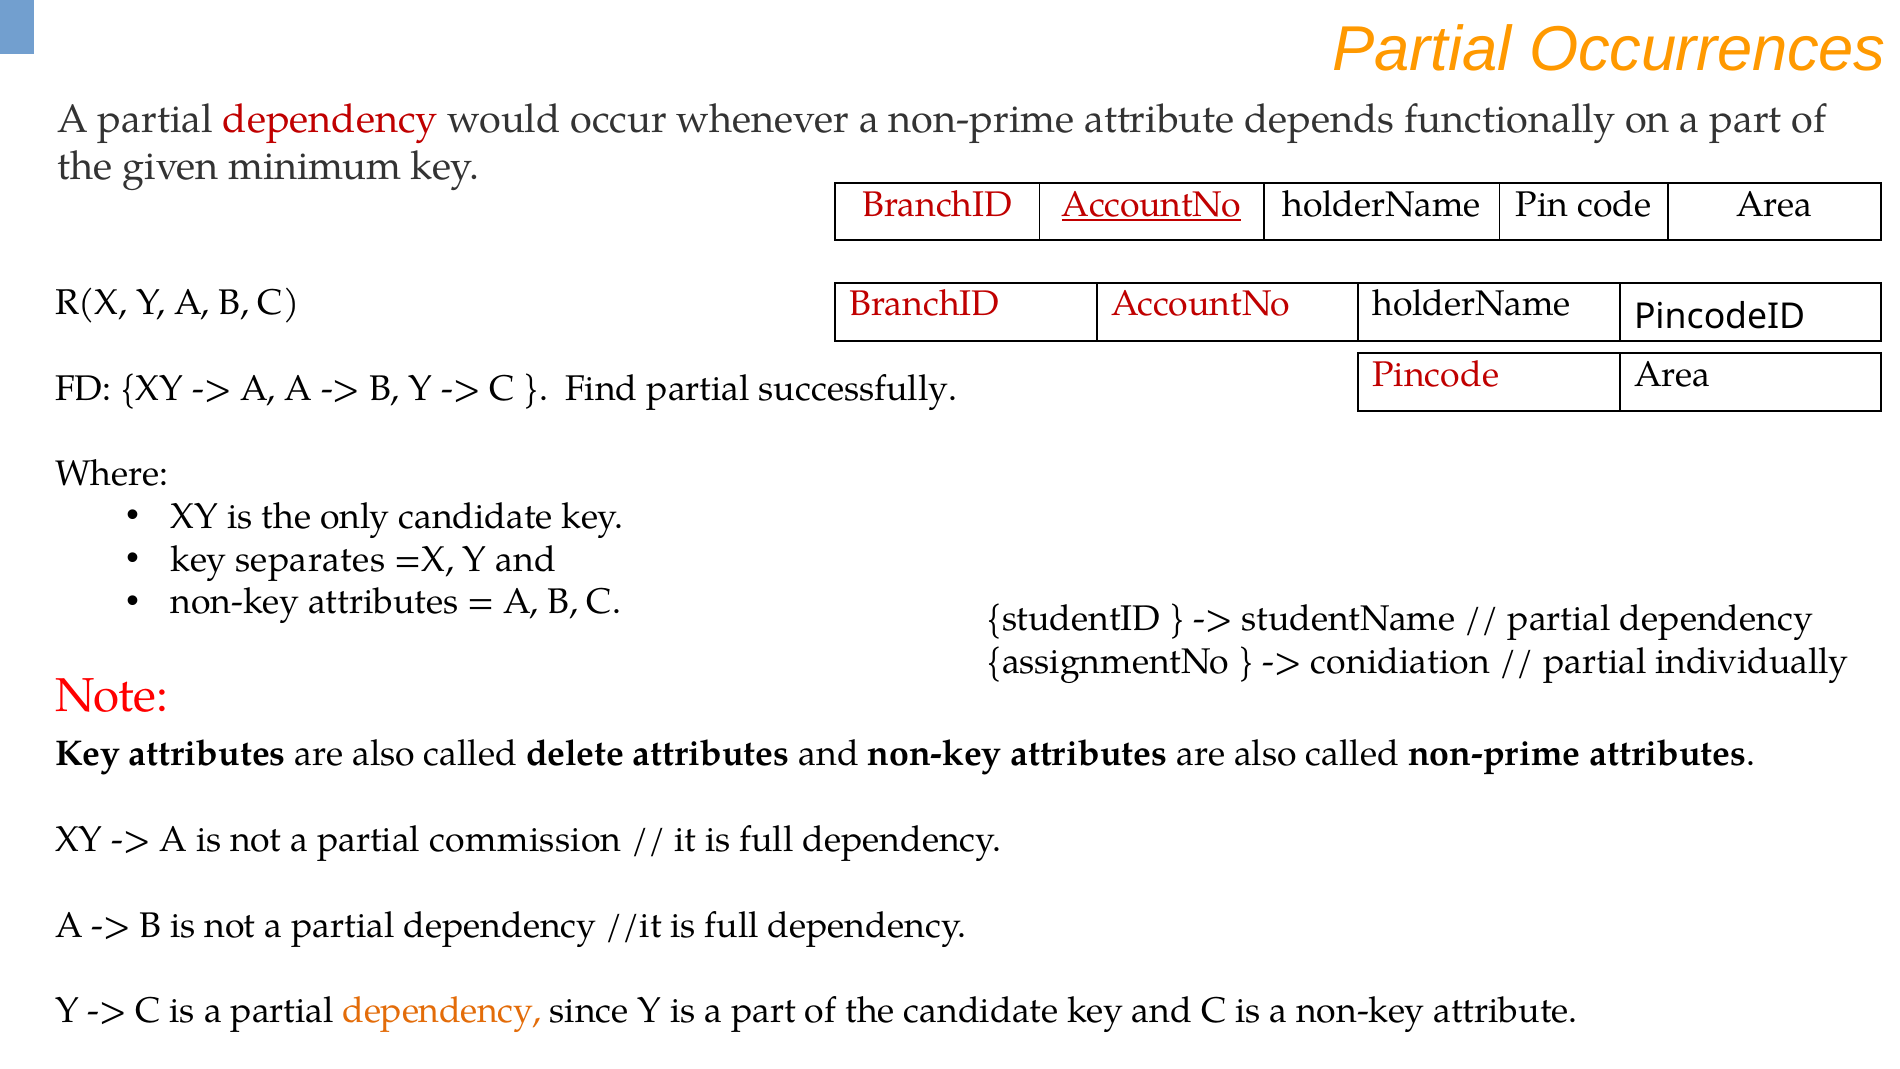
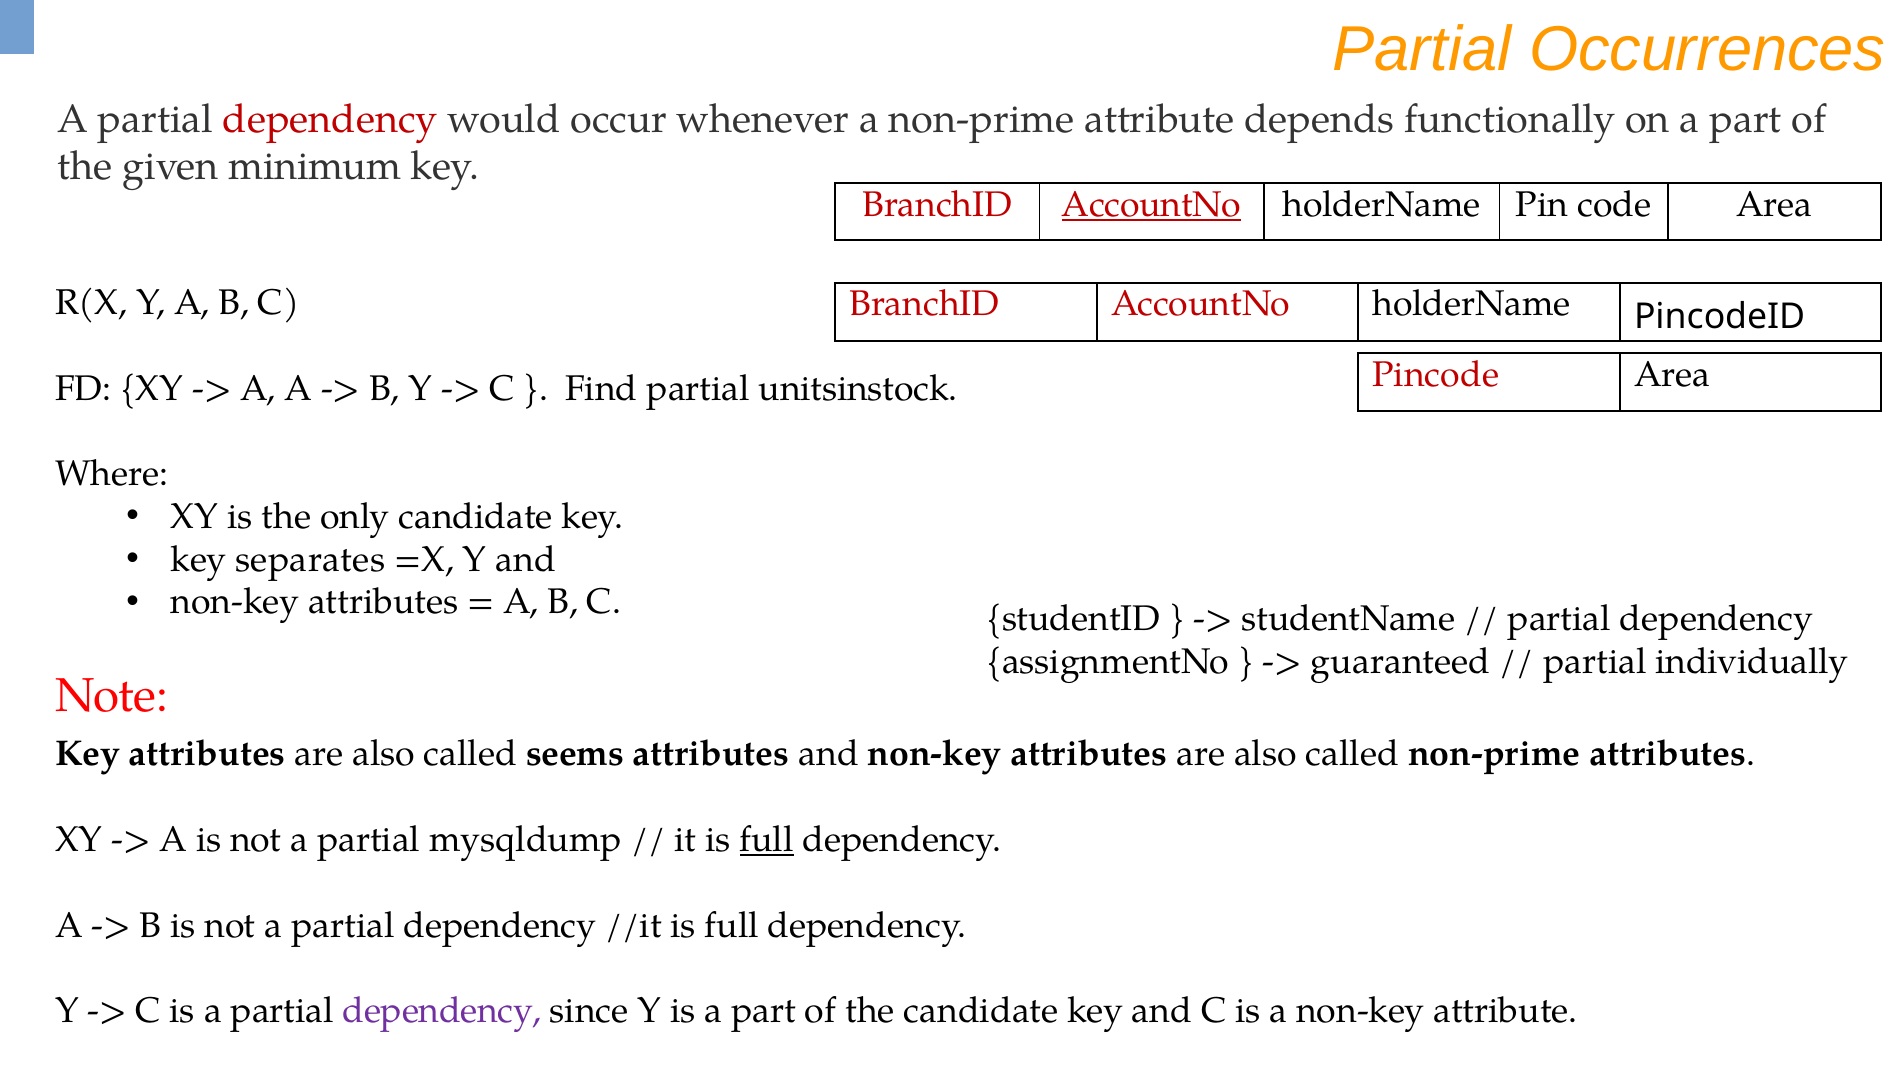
successfully: successfully -> unitsinstock (858, 388)
conidiation: conidiation -> guaranteed (1401, 662)
delete: delete -> seems (575, 754)
commission: commission -> mysqldump (526, 840)
full underline: none -> present (767, 840)
dependency colour: orange -> purple (442, 1011)
